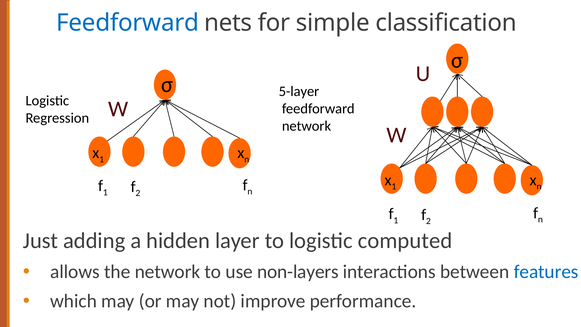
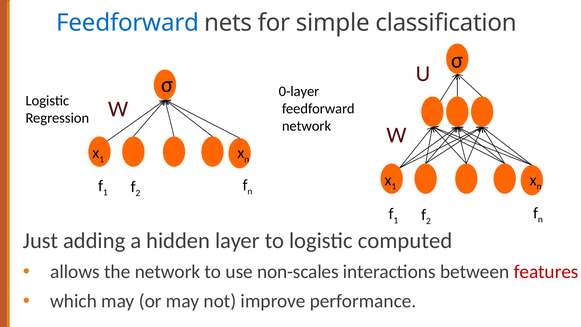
5-layer: 5-layer -> 0-layer (299, 91)
non-layers: non-layers -> non-scales (298, 272)
features colour: blue -> red (546, 272)
